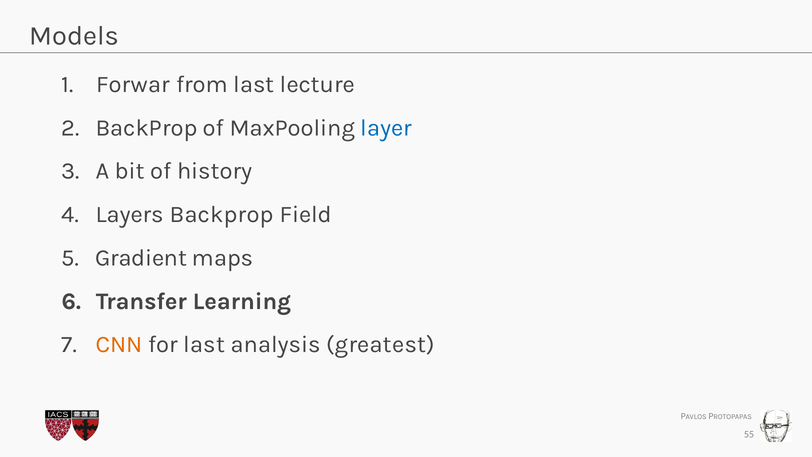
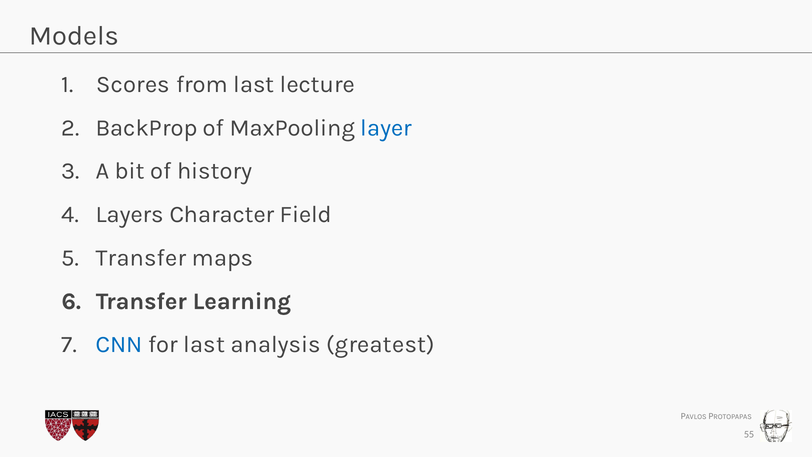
Forwar: Forwar -> Scores (133, 84)
Layers Backprop: Backprop -> Character (222, 214)
Gradient: Gradient -> Transfer (141, 258)
CNN colour: orange -> blue (119, 344)
